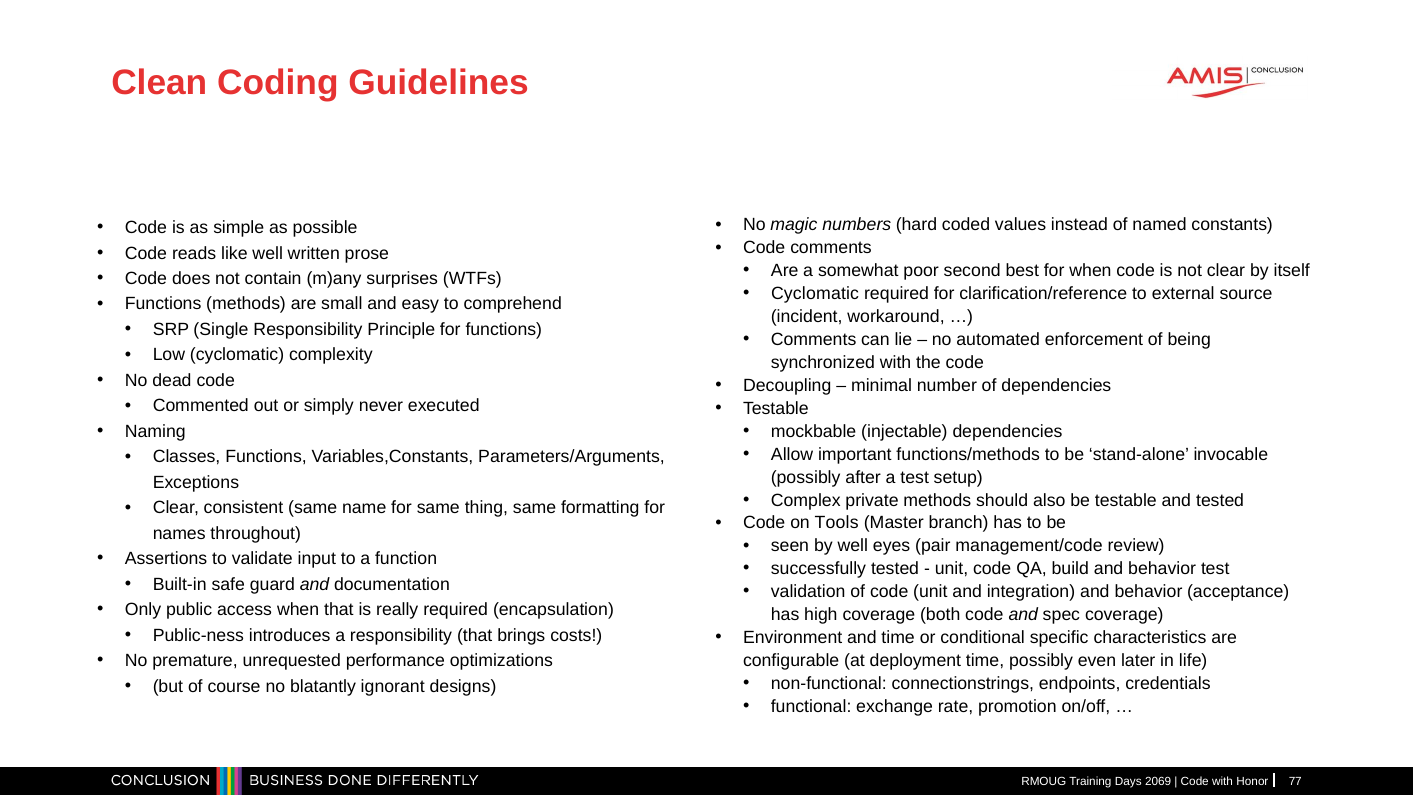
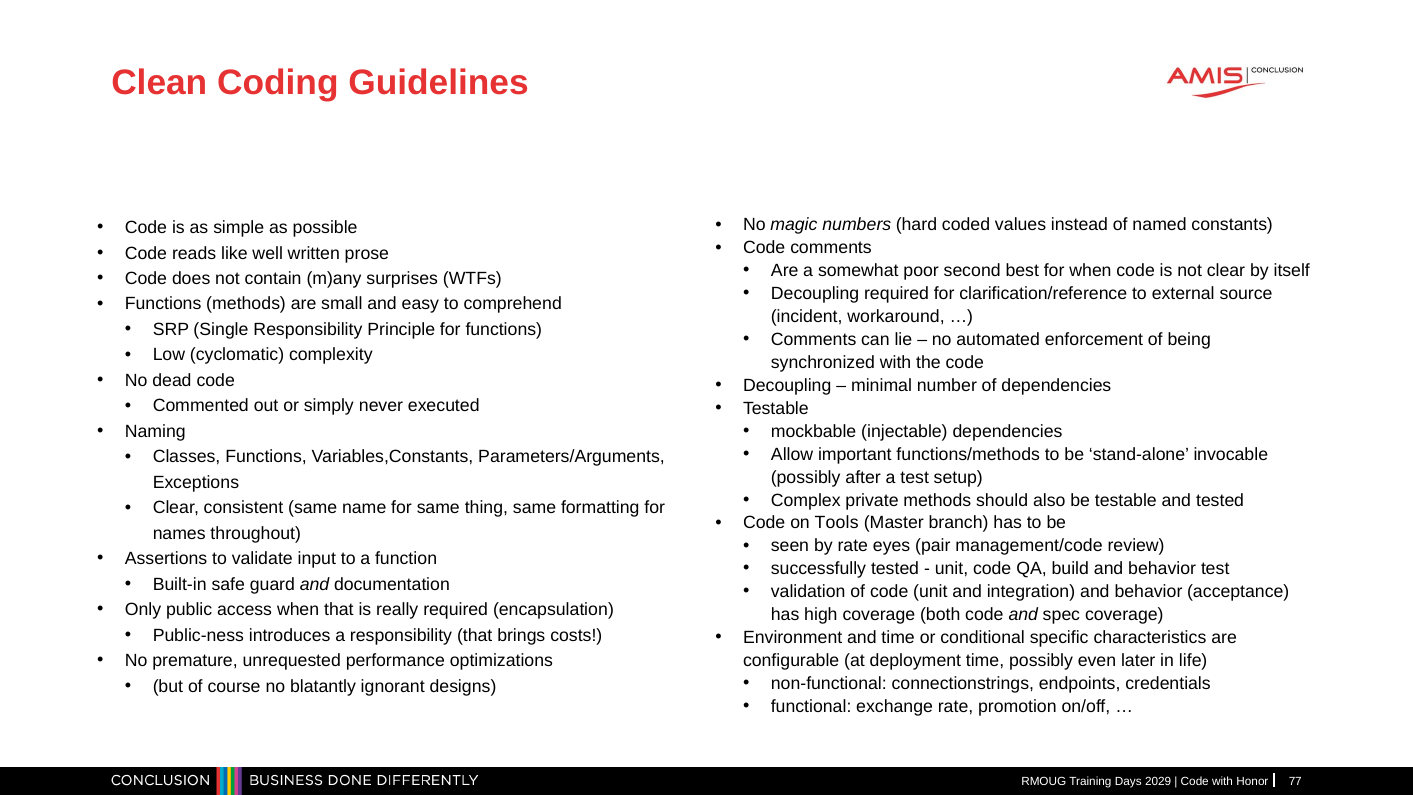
Cyclomatic: Cyclomatic -> Decoupling (815, 294)
by well: well -> rate (853, 546)
2069: 2069 -> 2029 (1158, 781)
